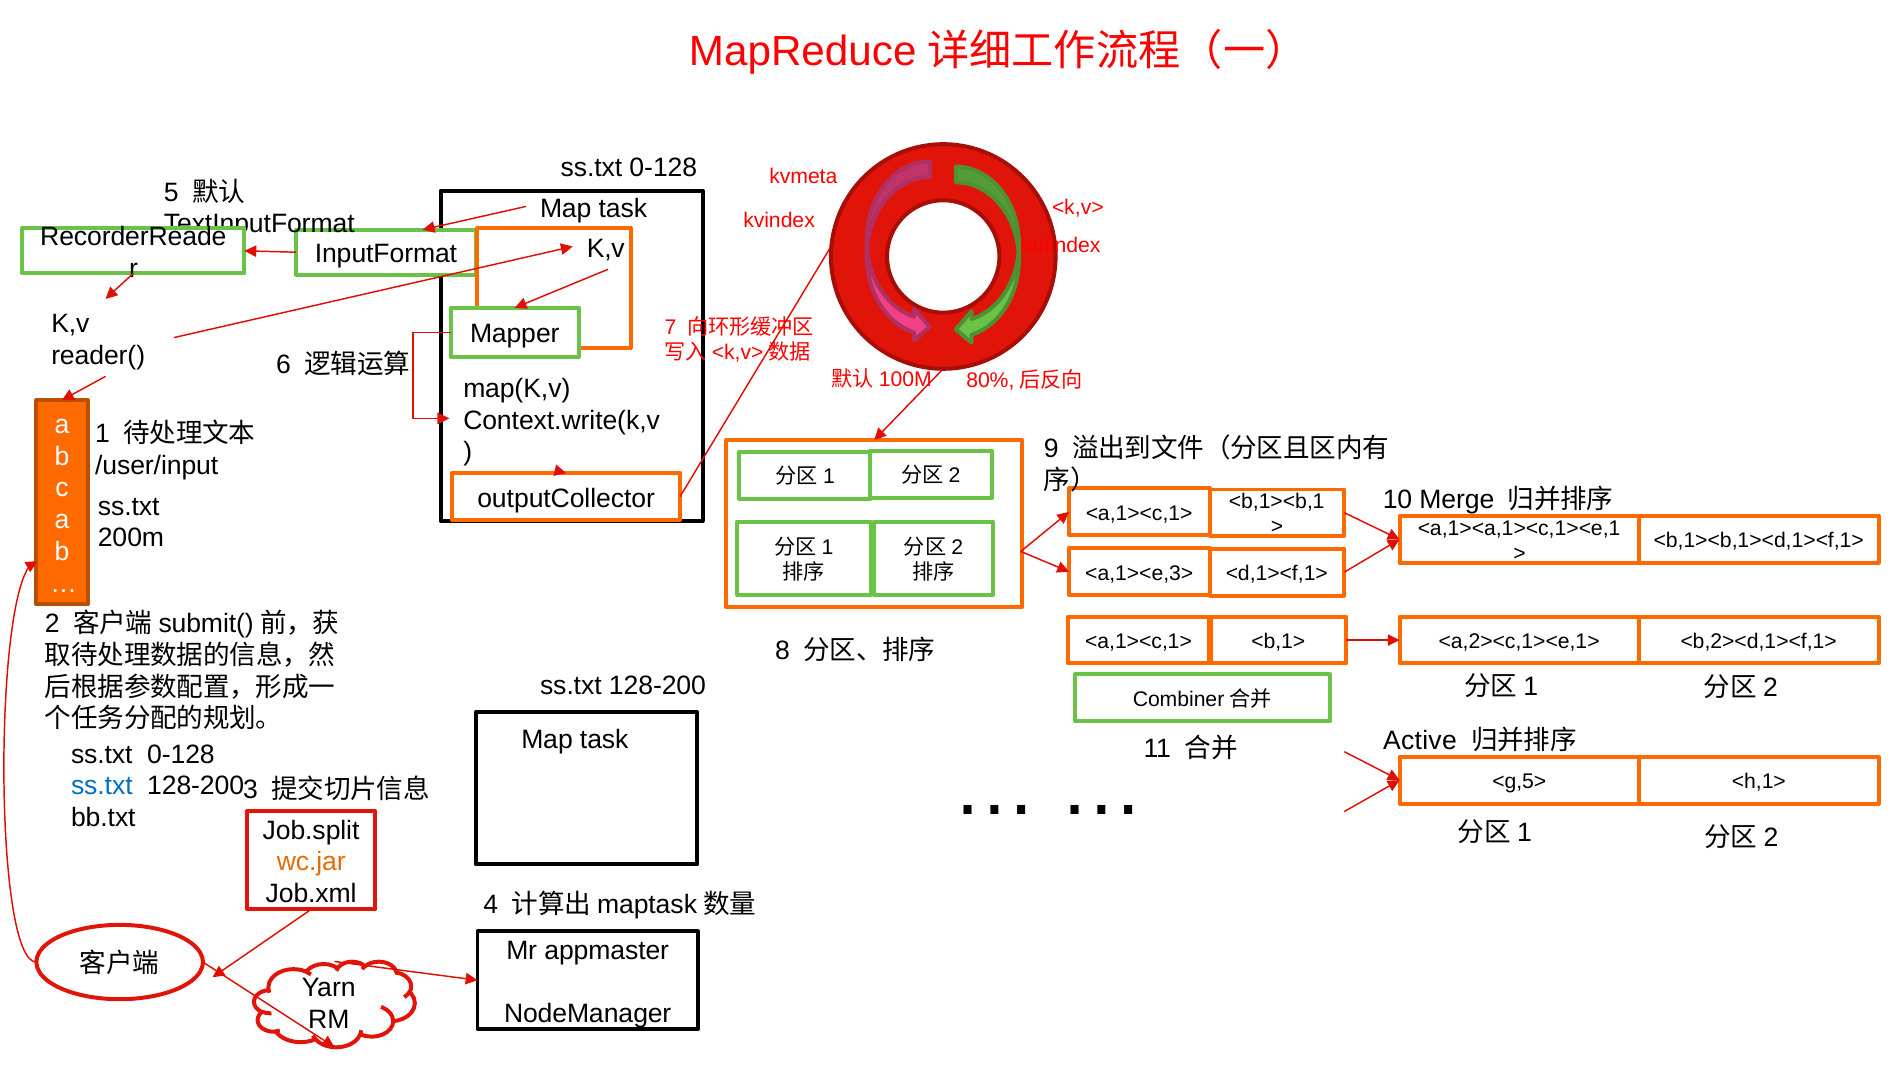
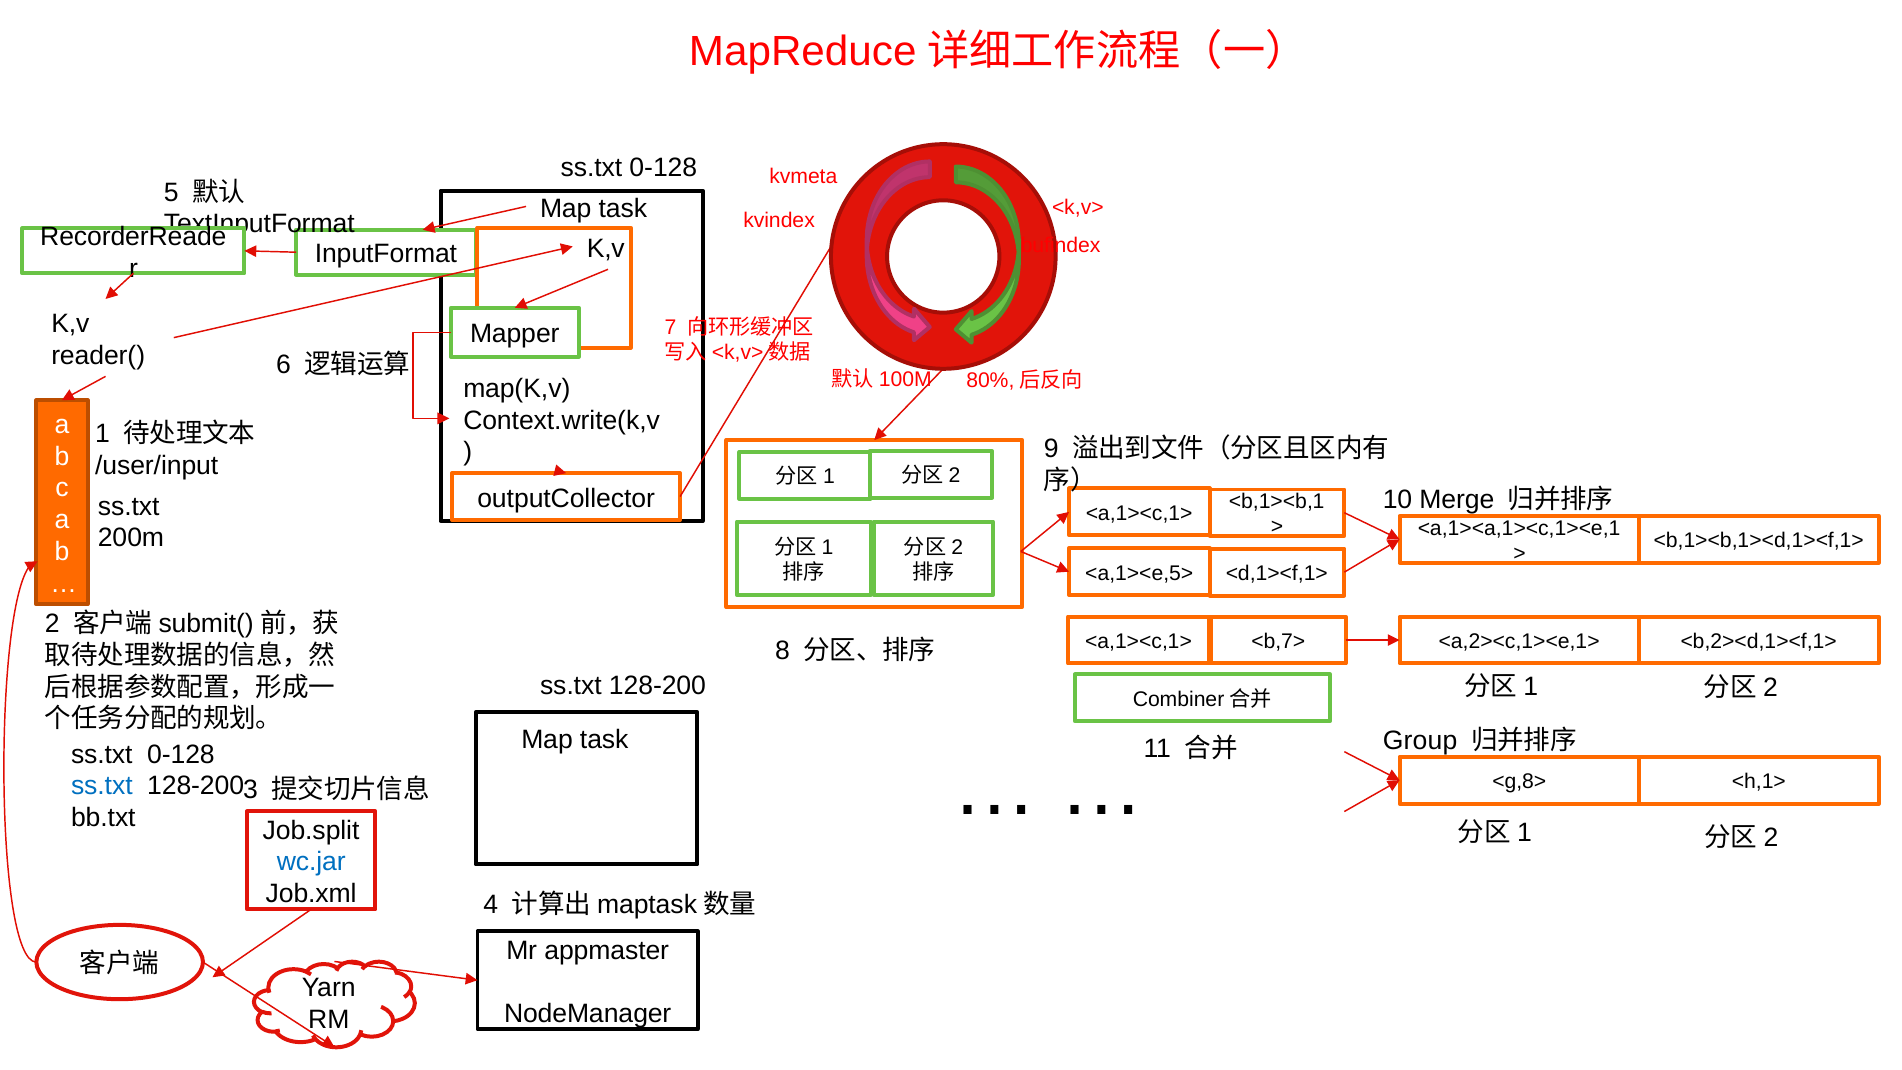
<a,1><e,3>: <a,1><e,3> -> <a,1><e,5> (1139, 573)
<b,1>: <b,1> -> <b,7> (1278, 642)
Active: Active -> Group (1420, 741)
<g,5>: <g,5> -> <g,8> (1519, 782)
wc.jar colour: orange -> blue (311, 862)
